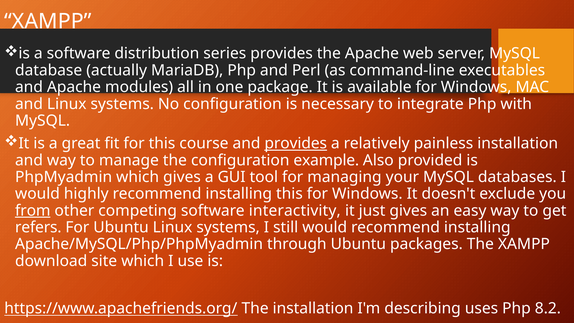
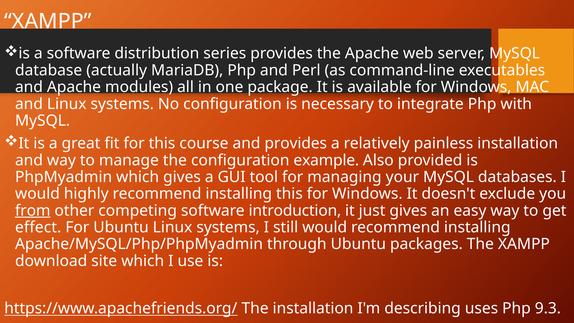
provides underline: present -> none (296, 143)
interactivity: interactivity -> introduction (295, 210)
refers: refers -> effect (38, 227)
8.2: 8.2 -> 9.3 (548, 308)
